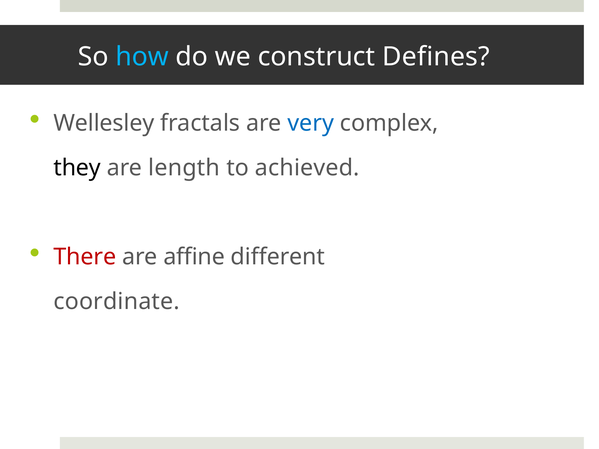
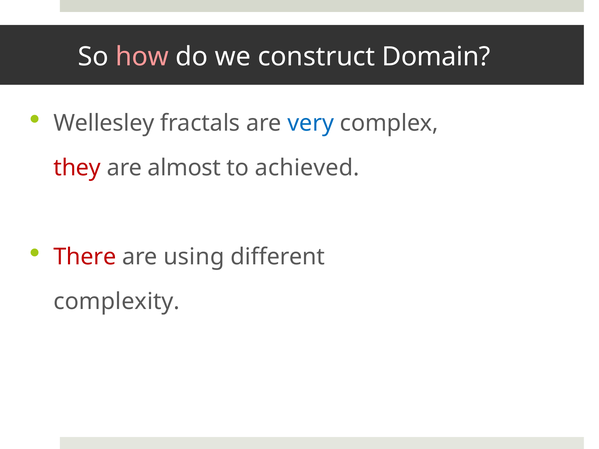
how colour: light blue -> pink (142, 57)
Defines: Defines -> Domain (436, 57)
they colour: black -> red (77, 168)
length: length -> almost (184, 168)
affine: affine -> using (194, 257)
coordinate: coordinate -> complexity (117, 302)
